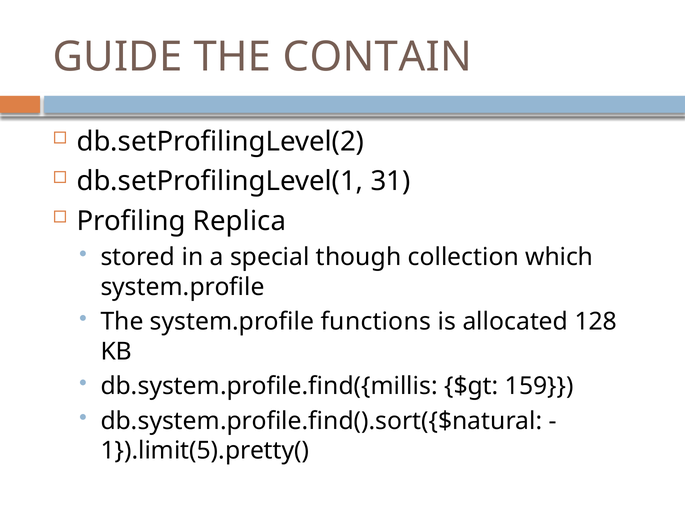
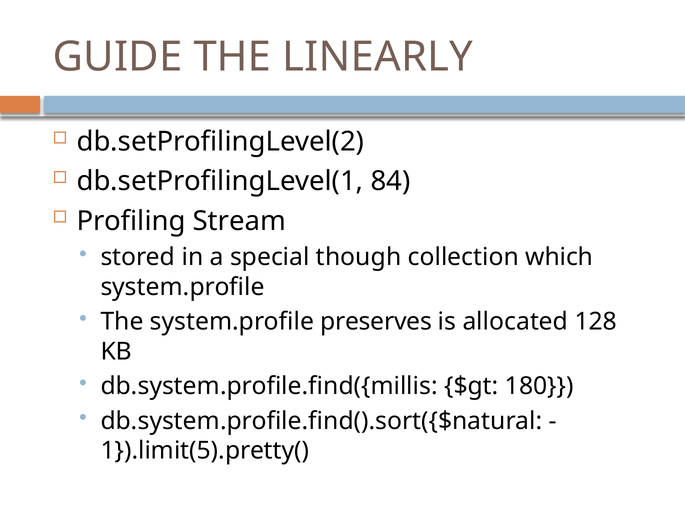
CONTAIN: CONTAIN -> LINEARLY (378, 57)
31: 31 -> 84 (390, 182)
Replica: Replica -> Stream (240, 221)
functions: functions -> preserves (376, 322)
159: 159 -> 180 (539, 387)
